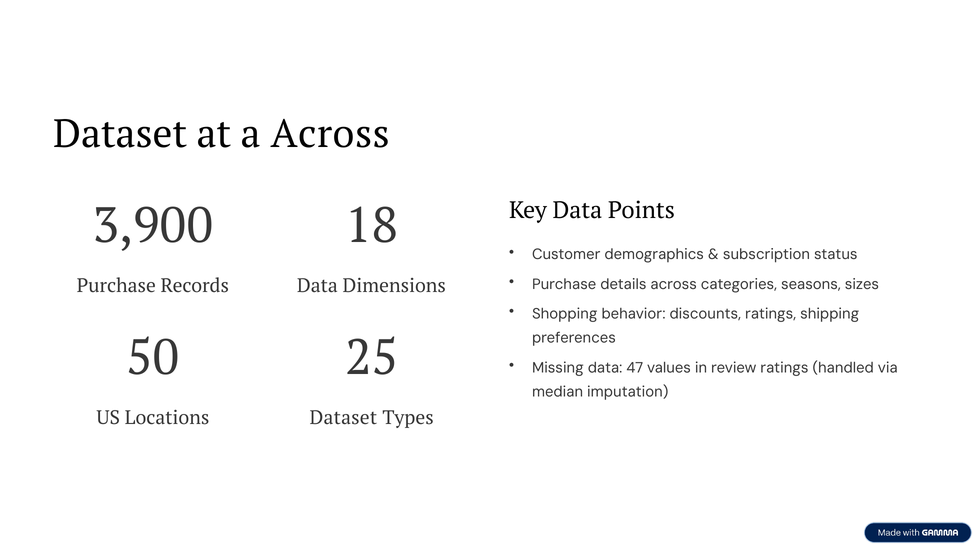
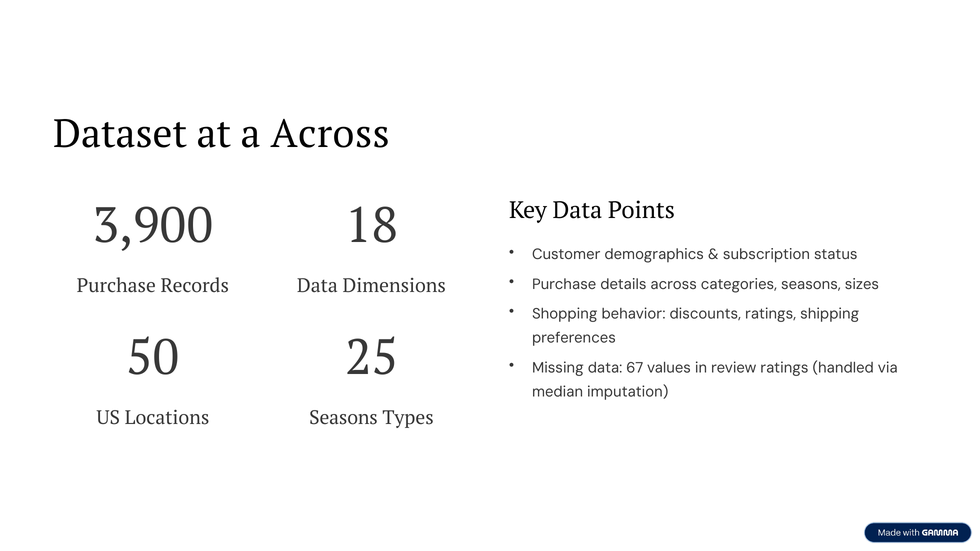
47: 47 -> 67 (635, 368)
Dataset: Dataset -> Seasons (344, 418)
